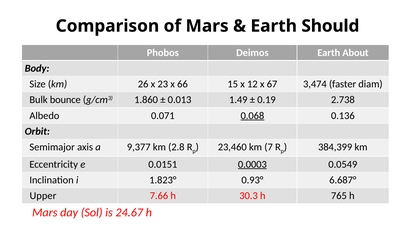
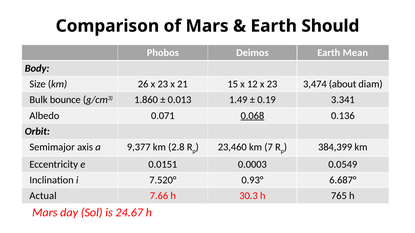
About: About -> Mean (355, 53)
66: 66 -> 21 (183, 84)
12 x 67: 67 -> 23 (272, 84)
faster: faster -> about (343, 84)
2.738: 2.738 -> 3.341 (343, 100)
0.0003 underline: present -> none (252, 165)
1.823°: 1.823° -> 7.520° (163, 180)
Upper: Upper -> Actual (43, 196)
